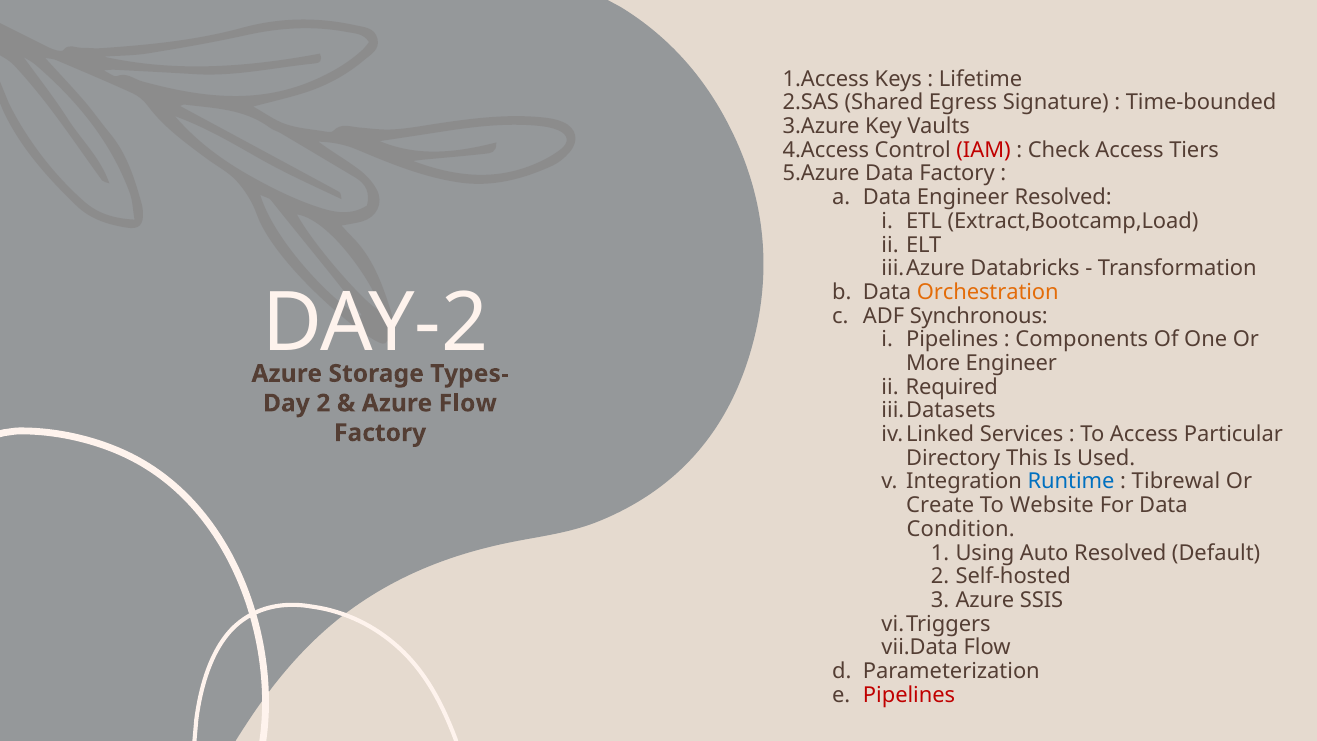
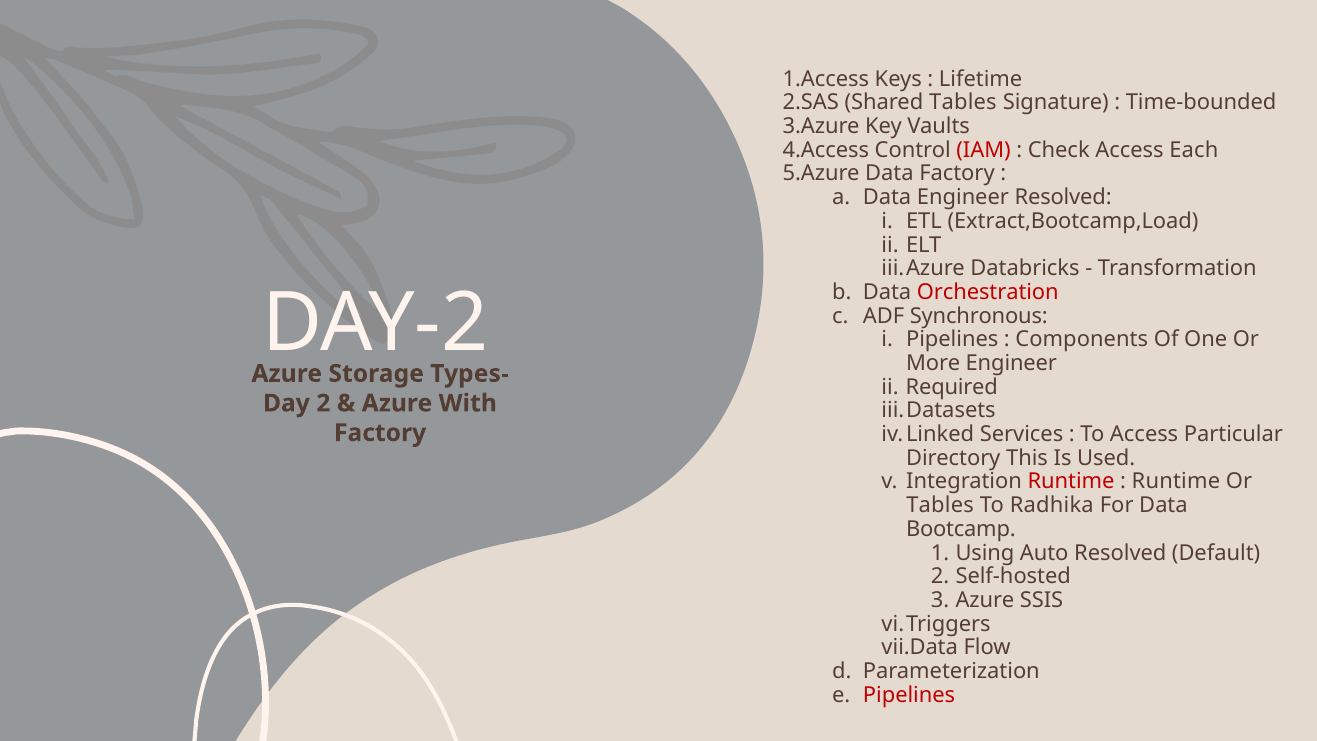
Shared Egress: Egress -> Tables (963, 103)
Tiers: Tiers -> Each (1194, 150)
Orchestration colour: orange -> red (988, 292)
Azure Flow: Flow -> With (468, 403)
Runtime colour: blue -> red (1071, 482)
Tibrewal: Tibrewal -> Runtime (1176, 482)
Create: Create -> Tables (940, 505)
Website: Website -> Radhika (1052, 505)
Condition: Condition -> Bootcamp (961, 529)
